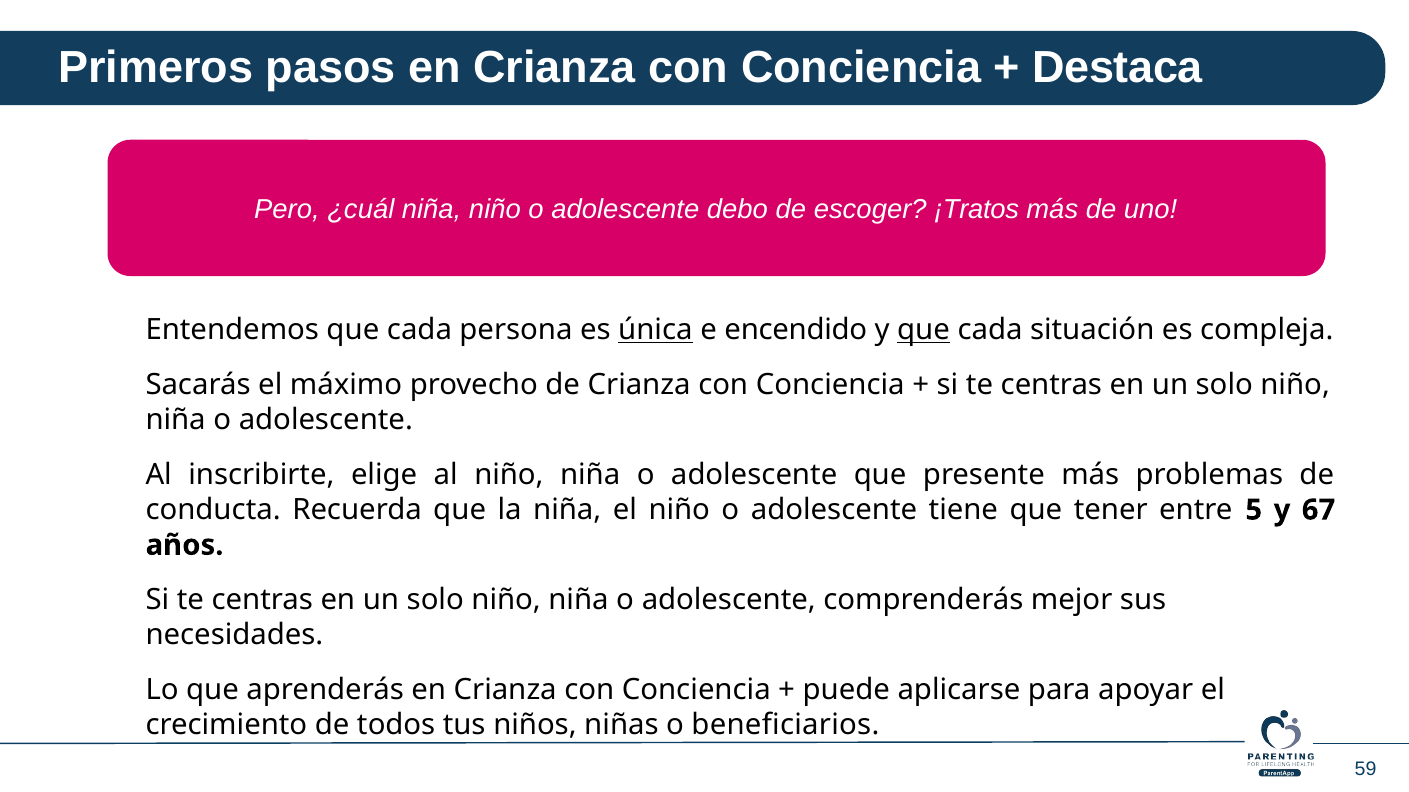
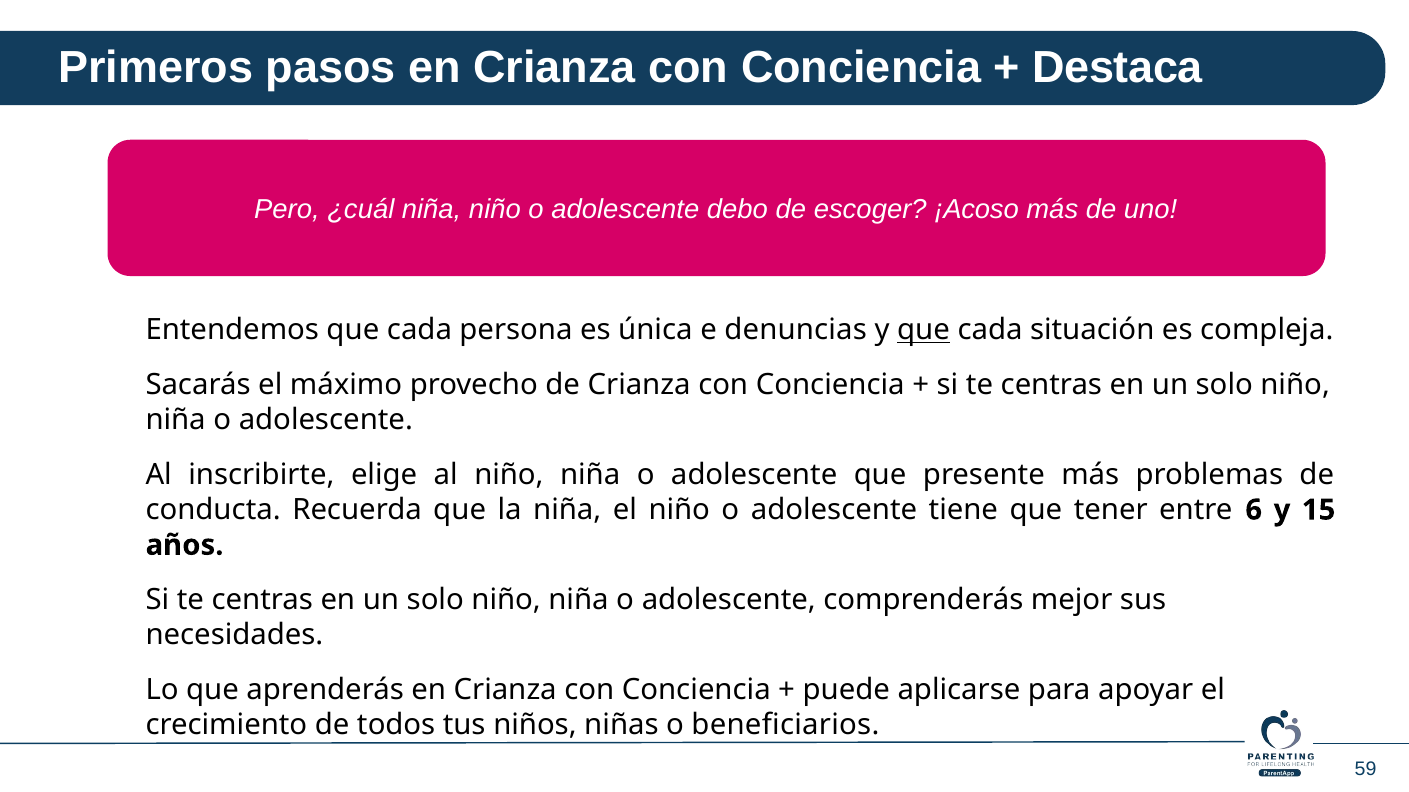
¡Tratos: ¡Tratos -> ¡Acoso (977, 210)
única underline: present -> none (655, 330)
encendido: encendido -> denuncias (796, 330)
5: 5 -> 6 (1254, 510)
67: 67 -> 15 (1319, 510)
